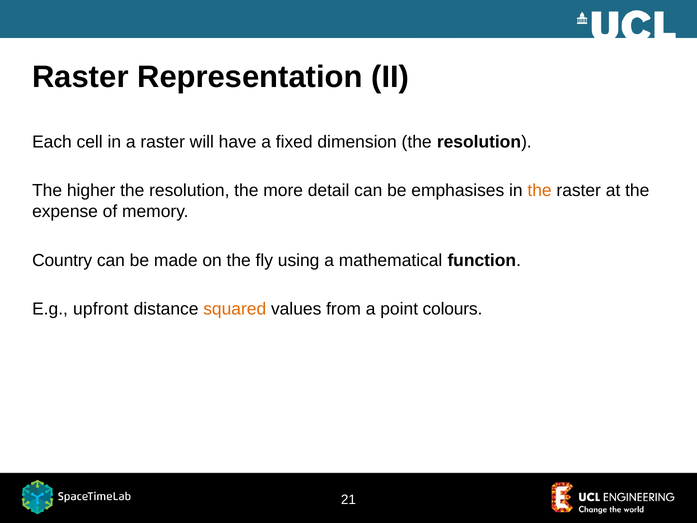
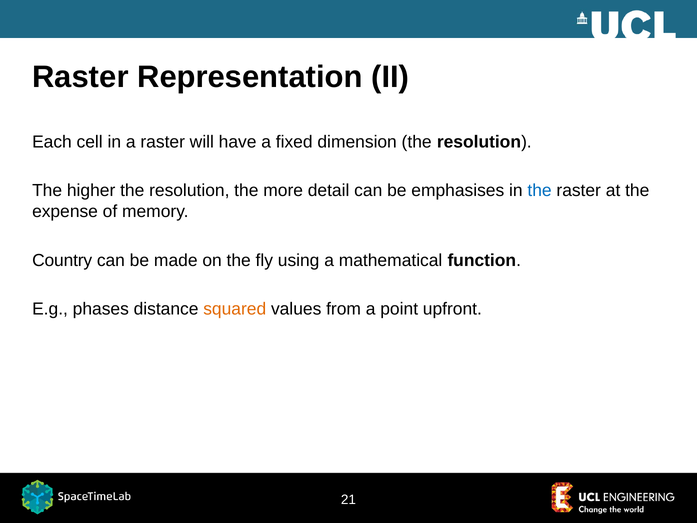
the colour: orange -> blue (540, 191)
upfront: upfront -> phases (101, 309)
colours: colours -> upfront (452, 309)
